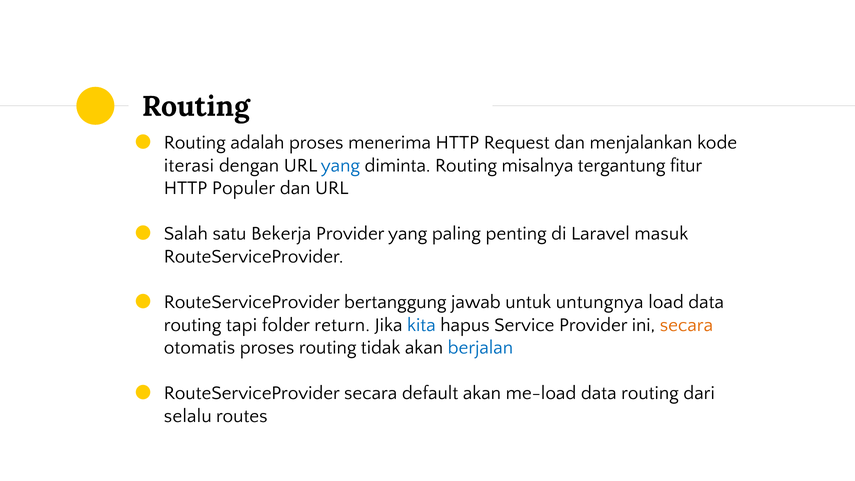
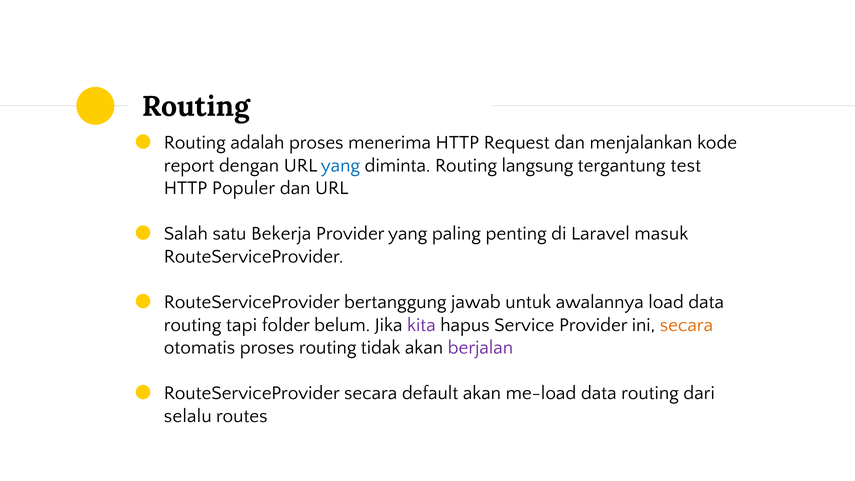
iterasi: iterasi -> report (189, 165)
misalnya: misalnya -> langsung (538, 165)
fitur: fitur -> test (686, 165)
untungnya: untungnya -> awalannya (600, 302)
return: return -> belum (342, 325)
kita colour: blue -> purple (421, 325)
berjalan colour: blue -> purple (480, 348)
